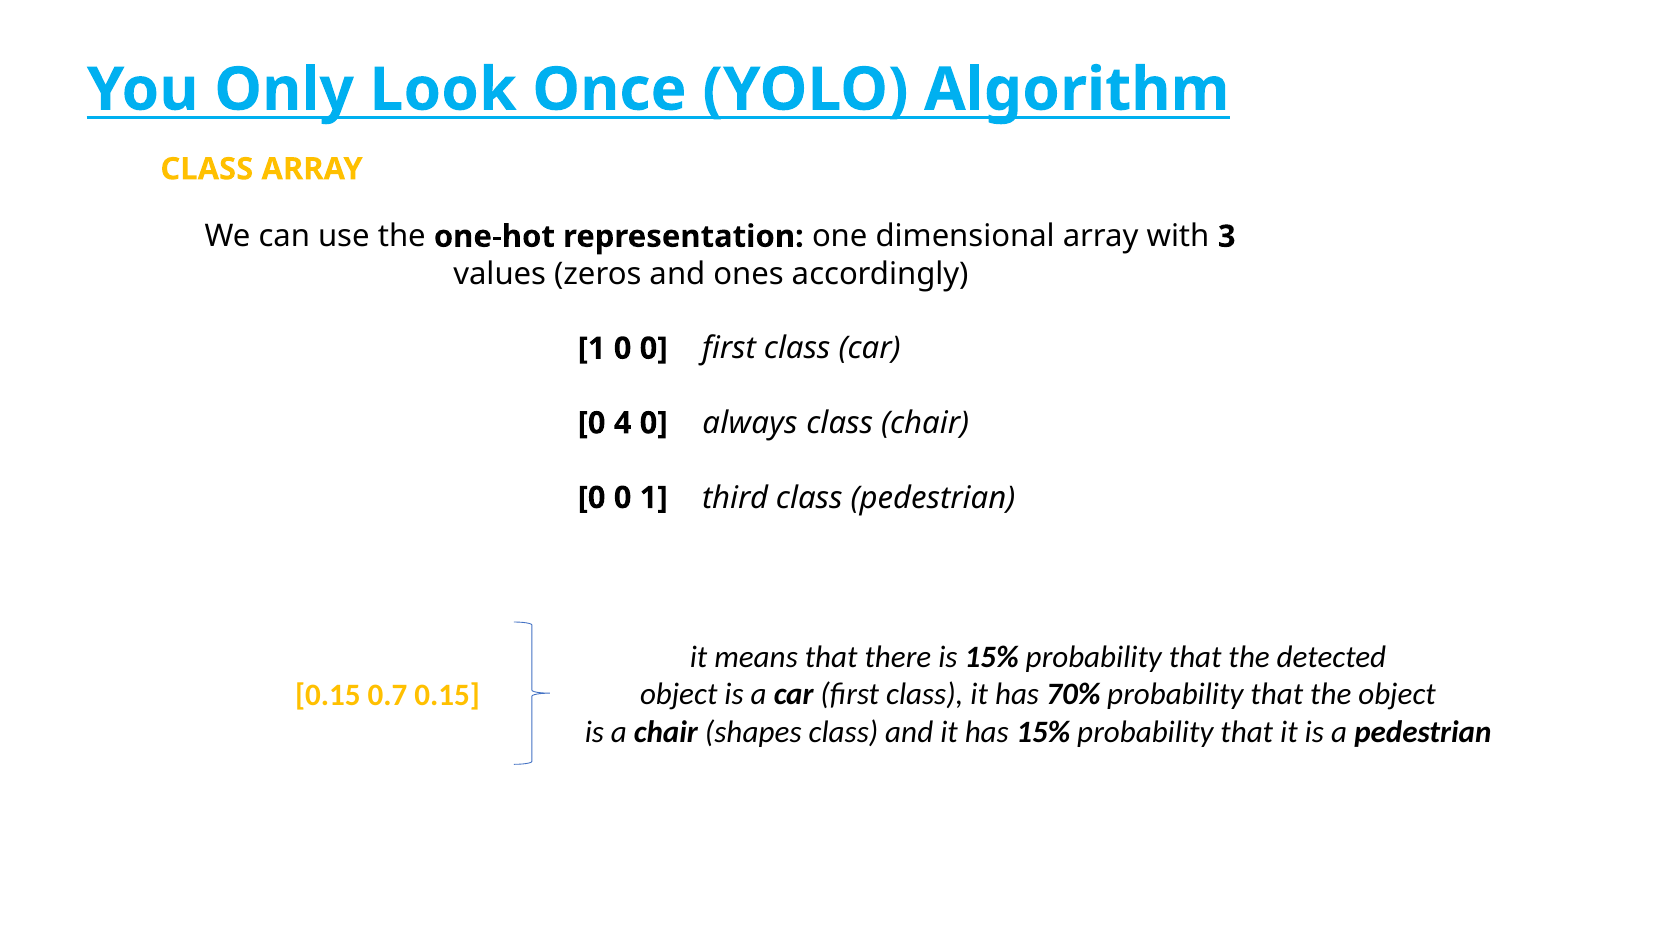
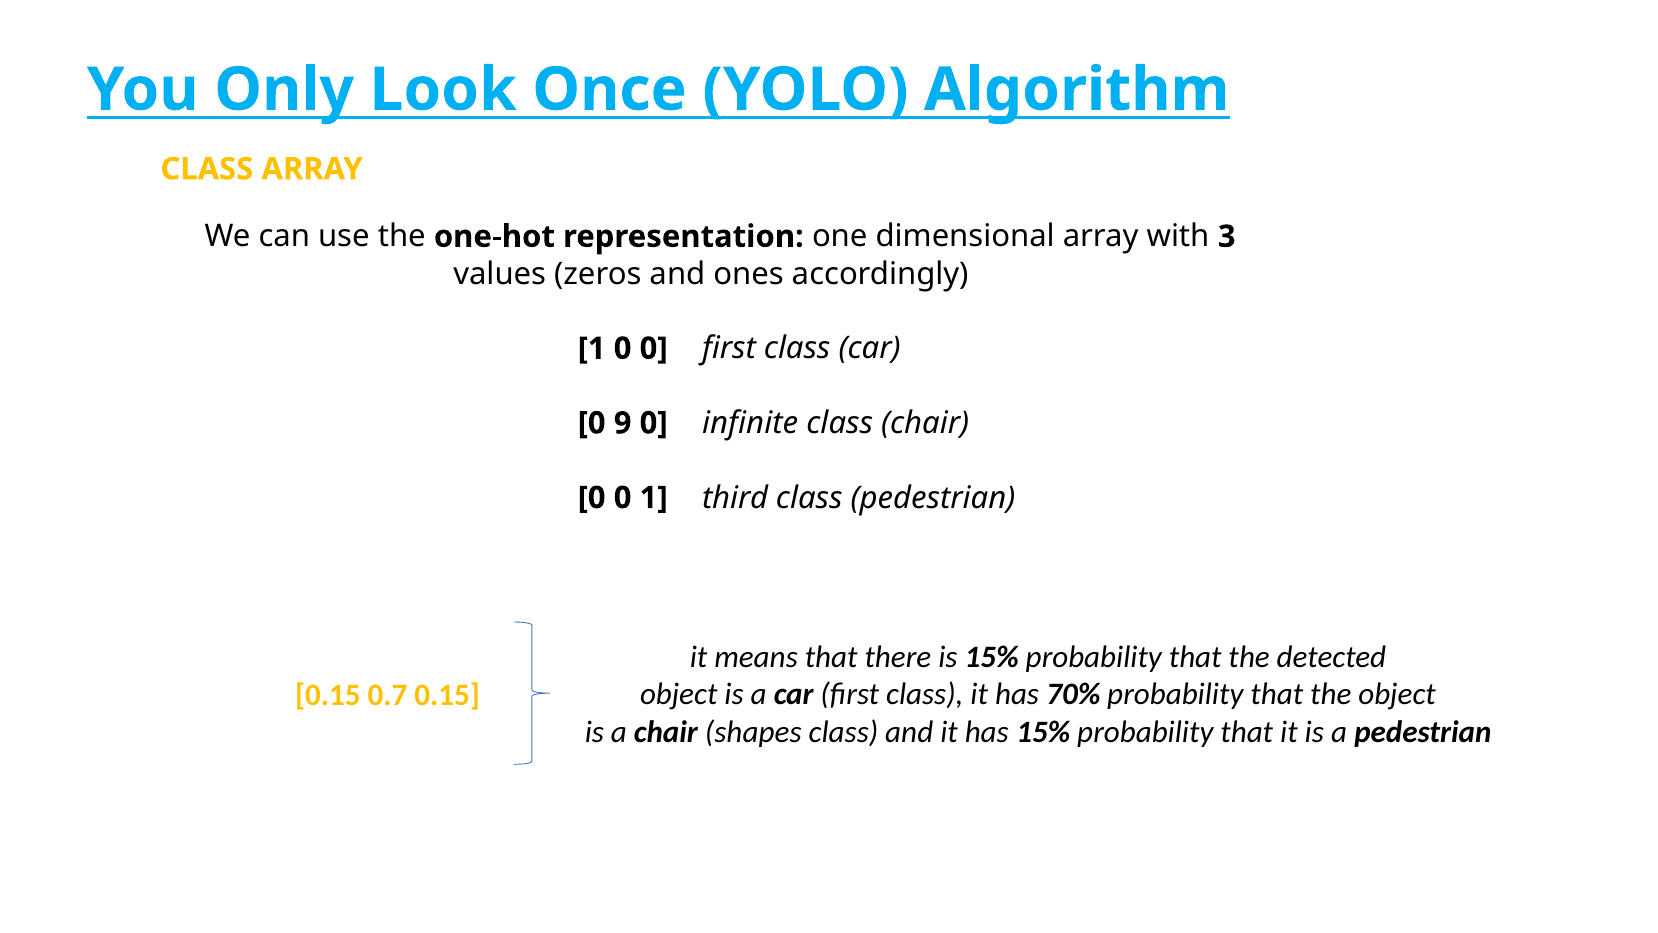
4: 4 -> 9 (623, 423)
always: always -> infinite (750, 423)
